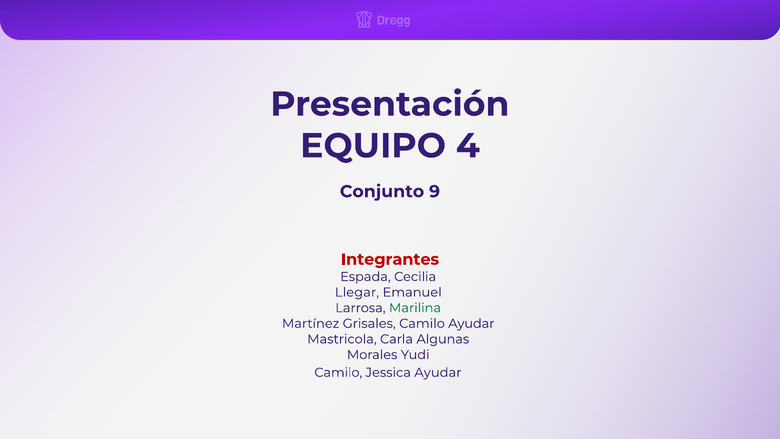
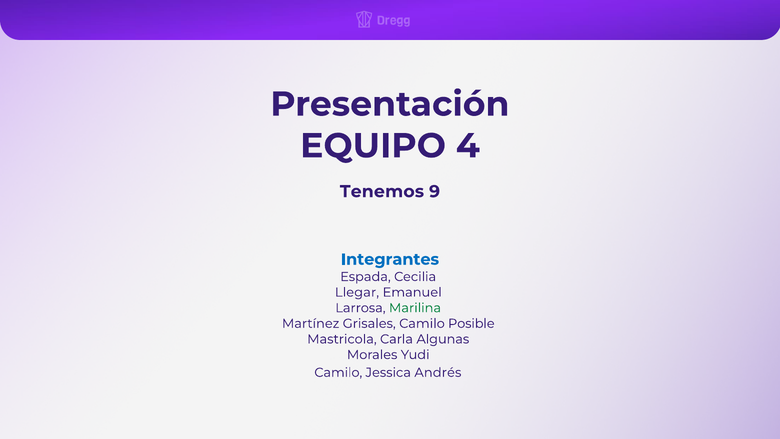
Conjunto: Conjunto -> Tenemos (382, 191)
Integrantes colour: red -> blue (390, 259)
Camilo Ayudar: Ayudar -> Posible (471, 323)
Jessica Ayudar: Ayudar -> Andrés (438, 372)
